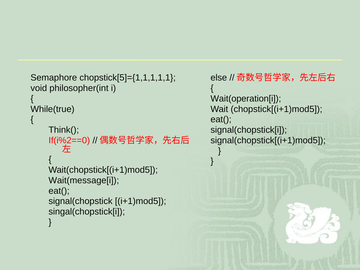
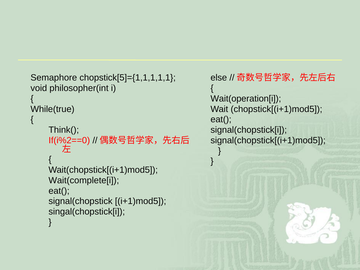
Wait(message[i: Wait(message[i -> Wait(complete[i (84, 180)
